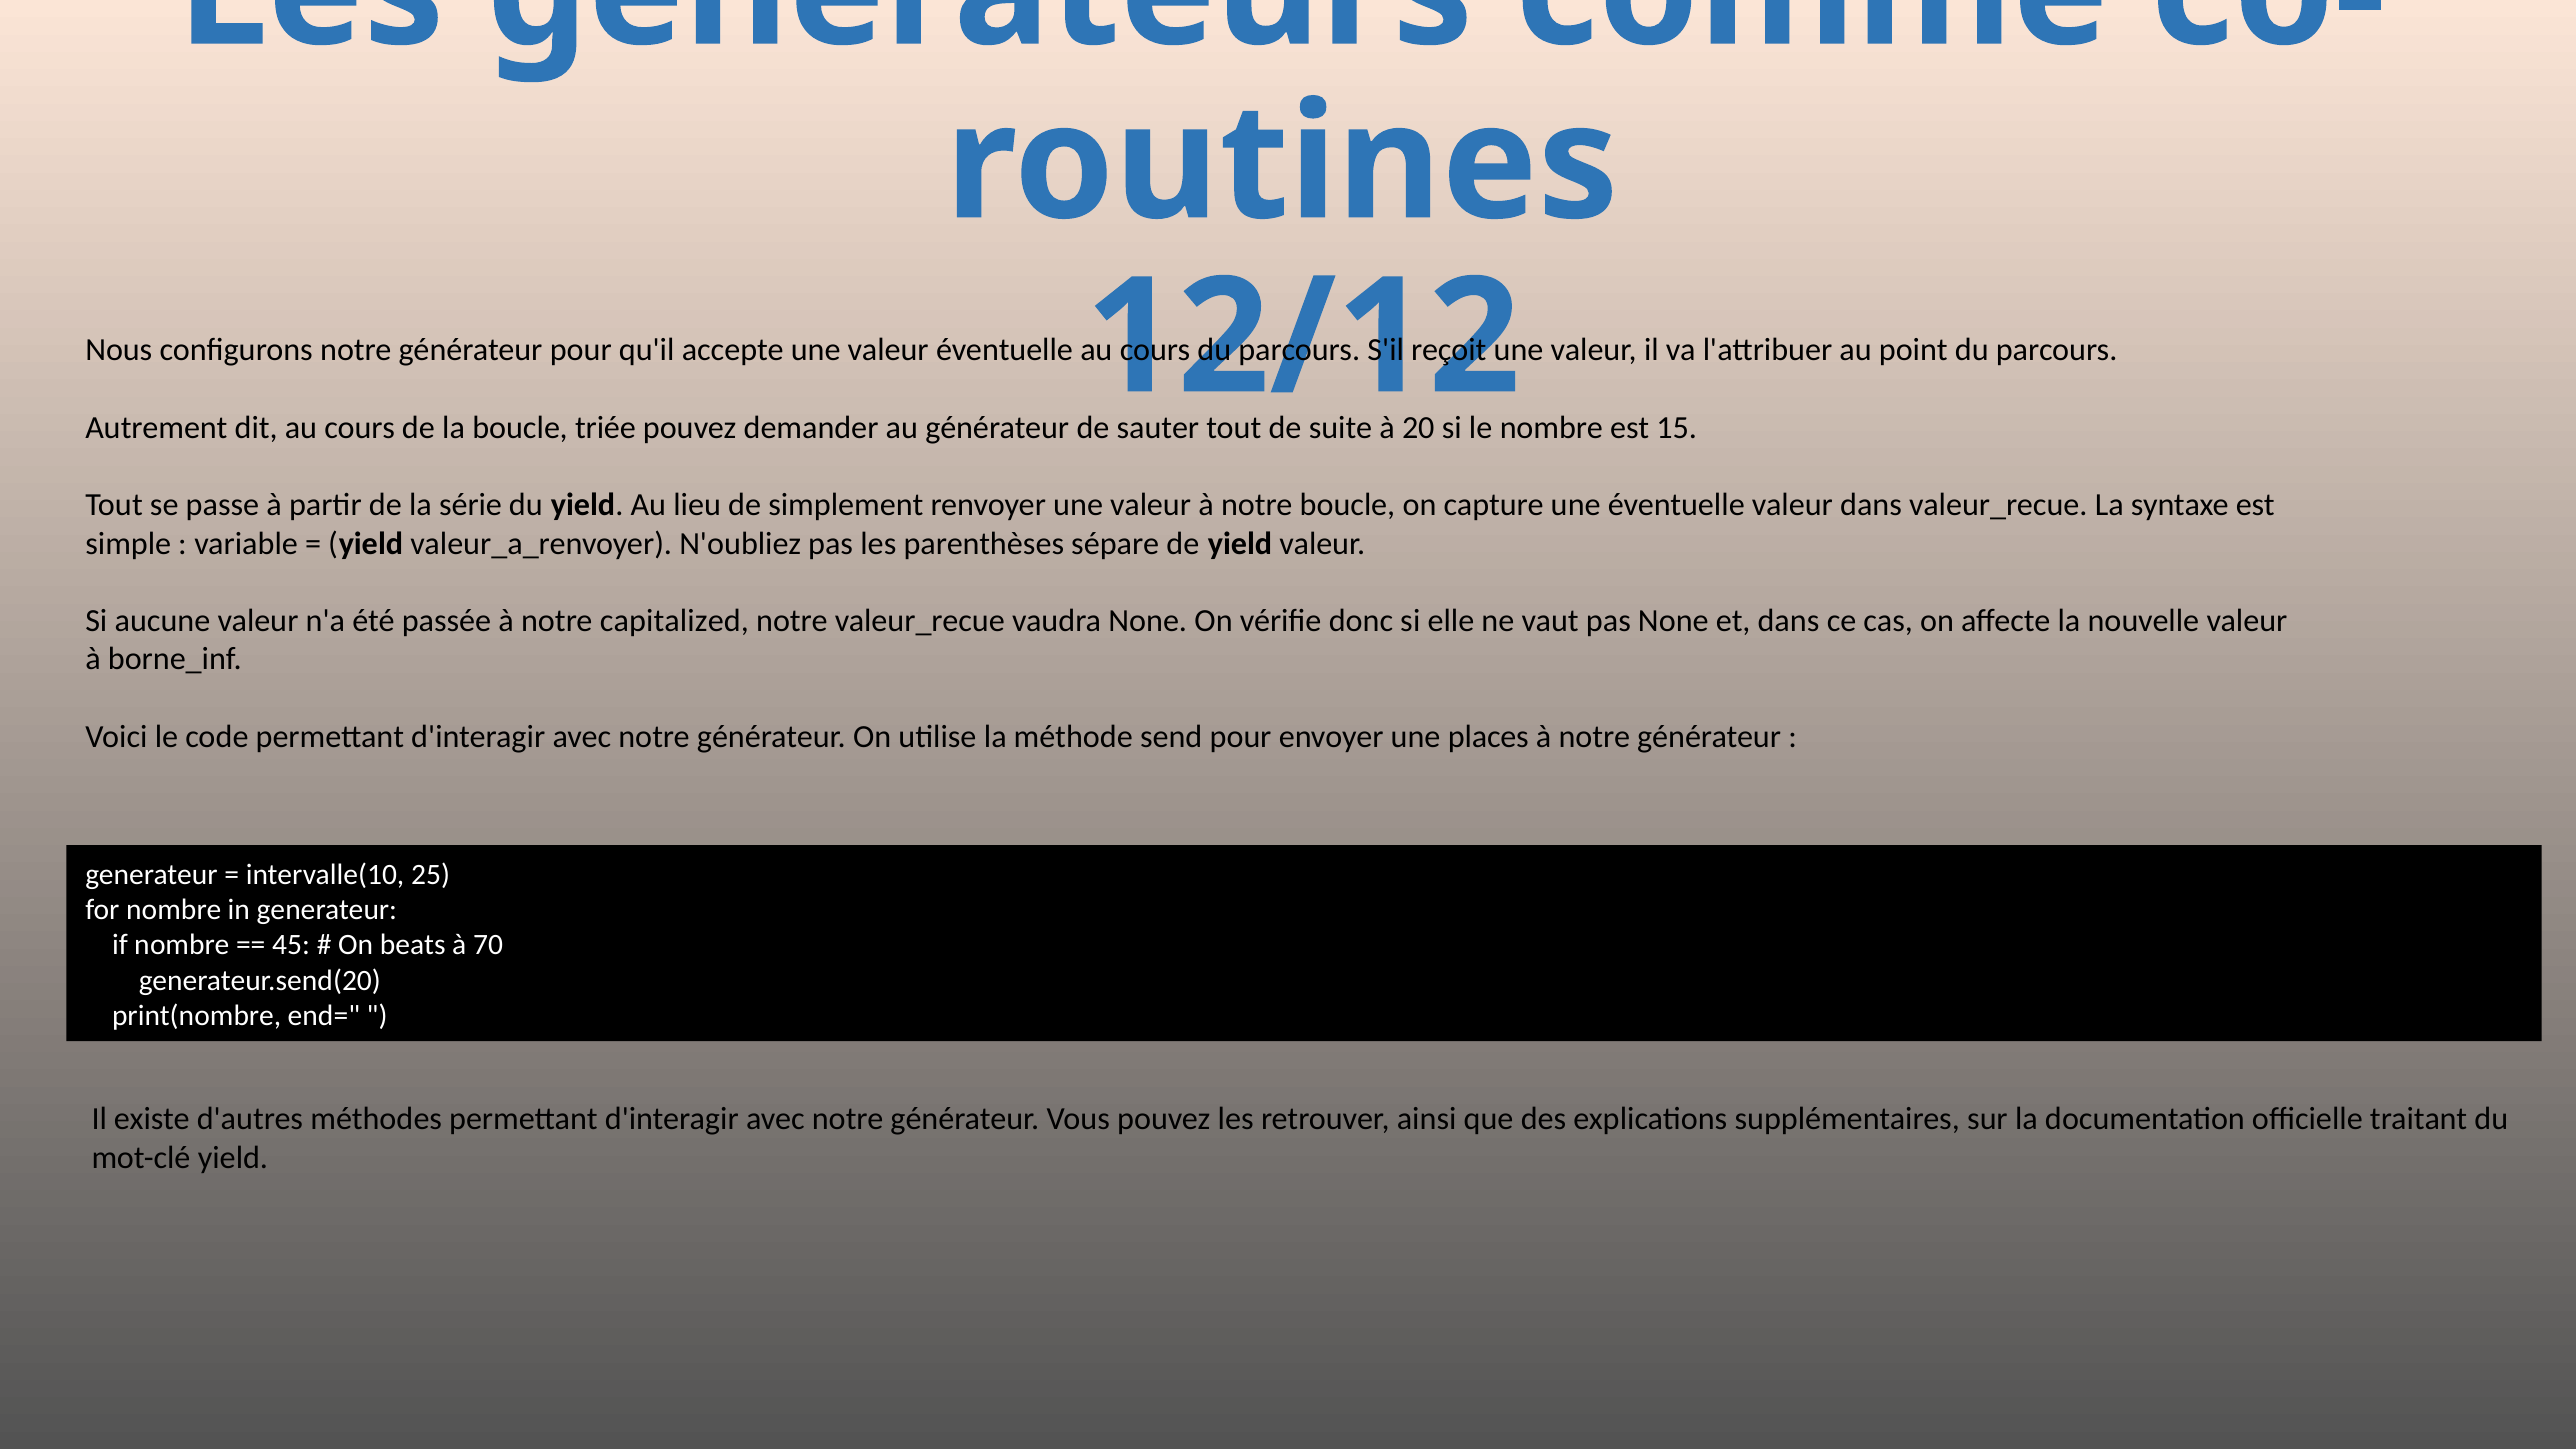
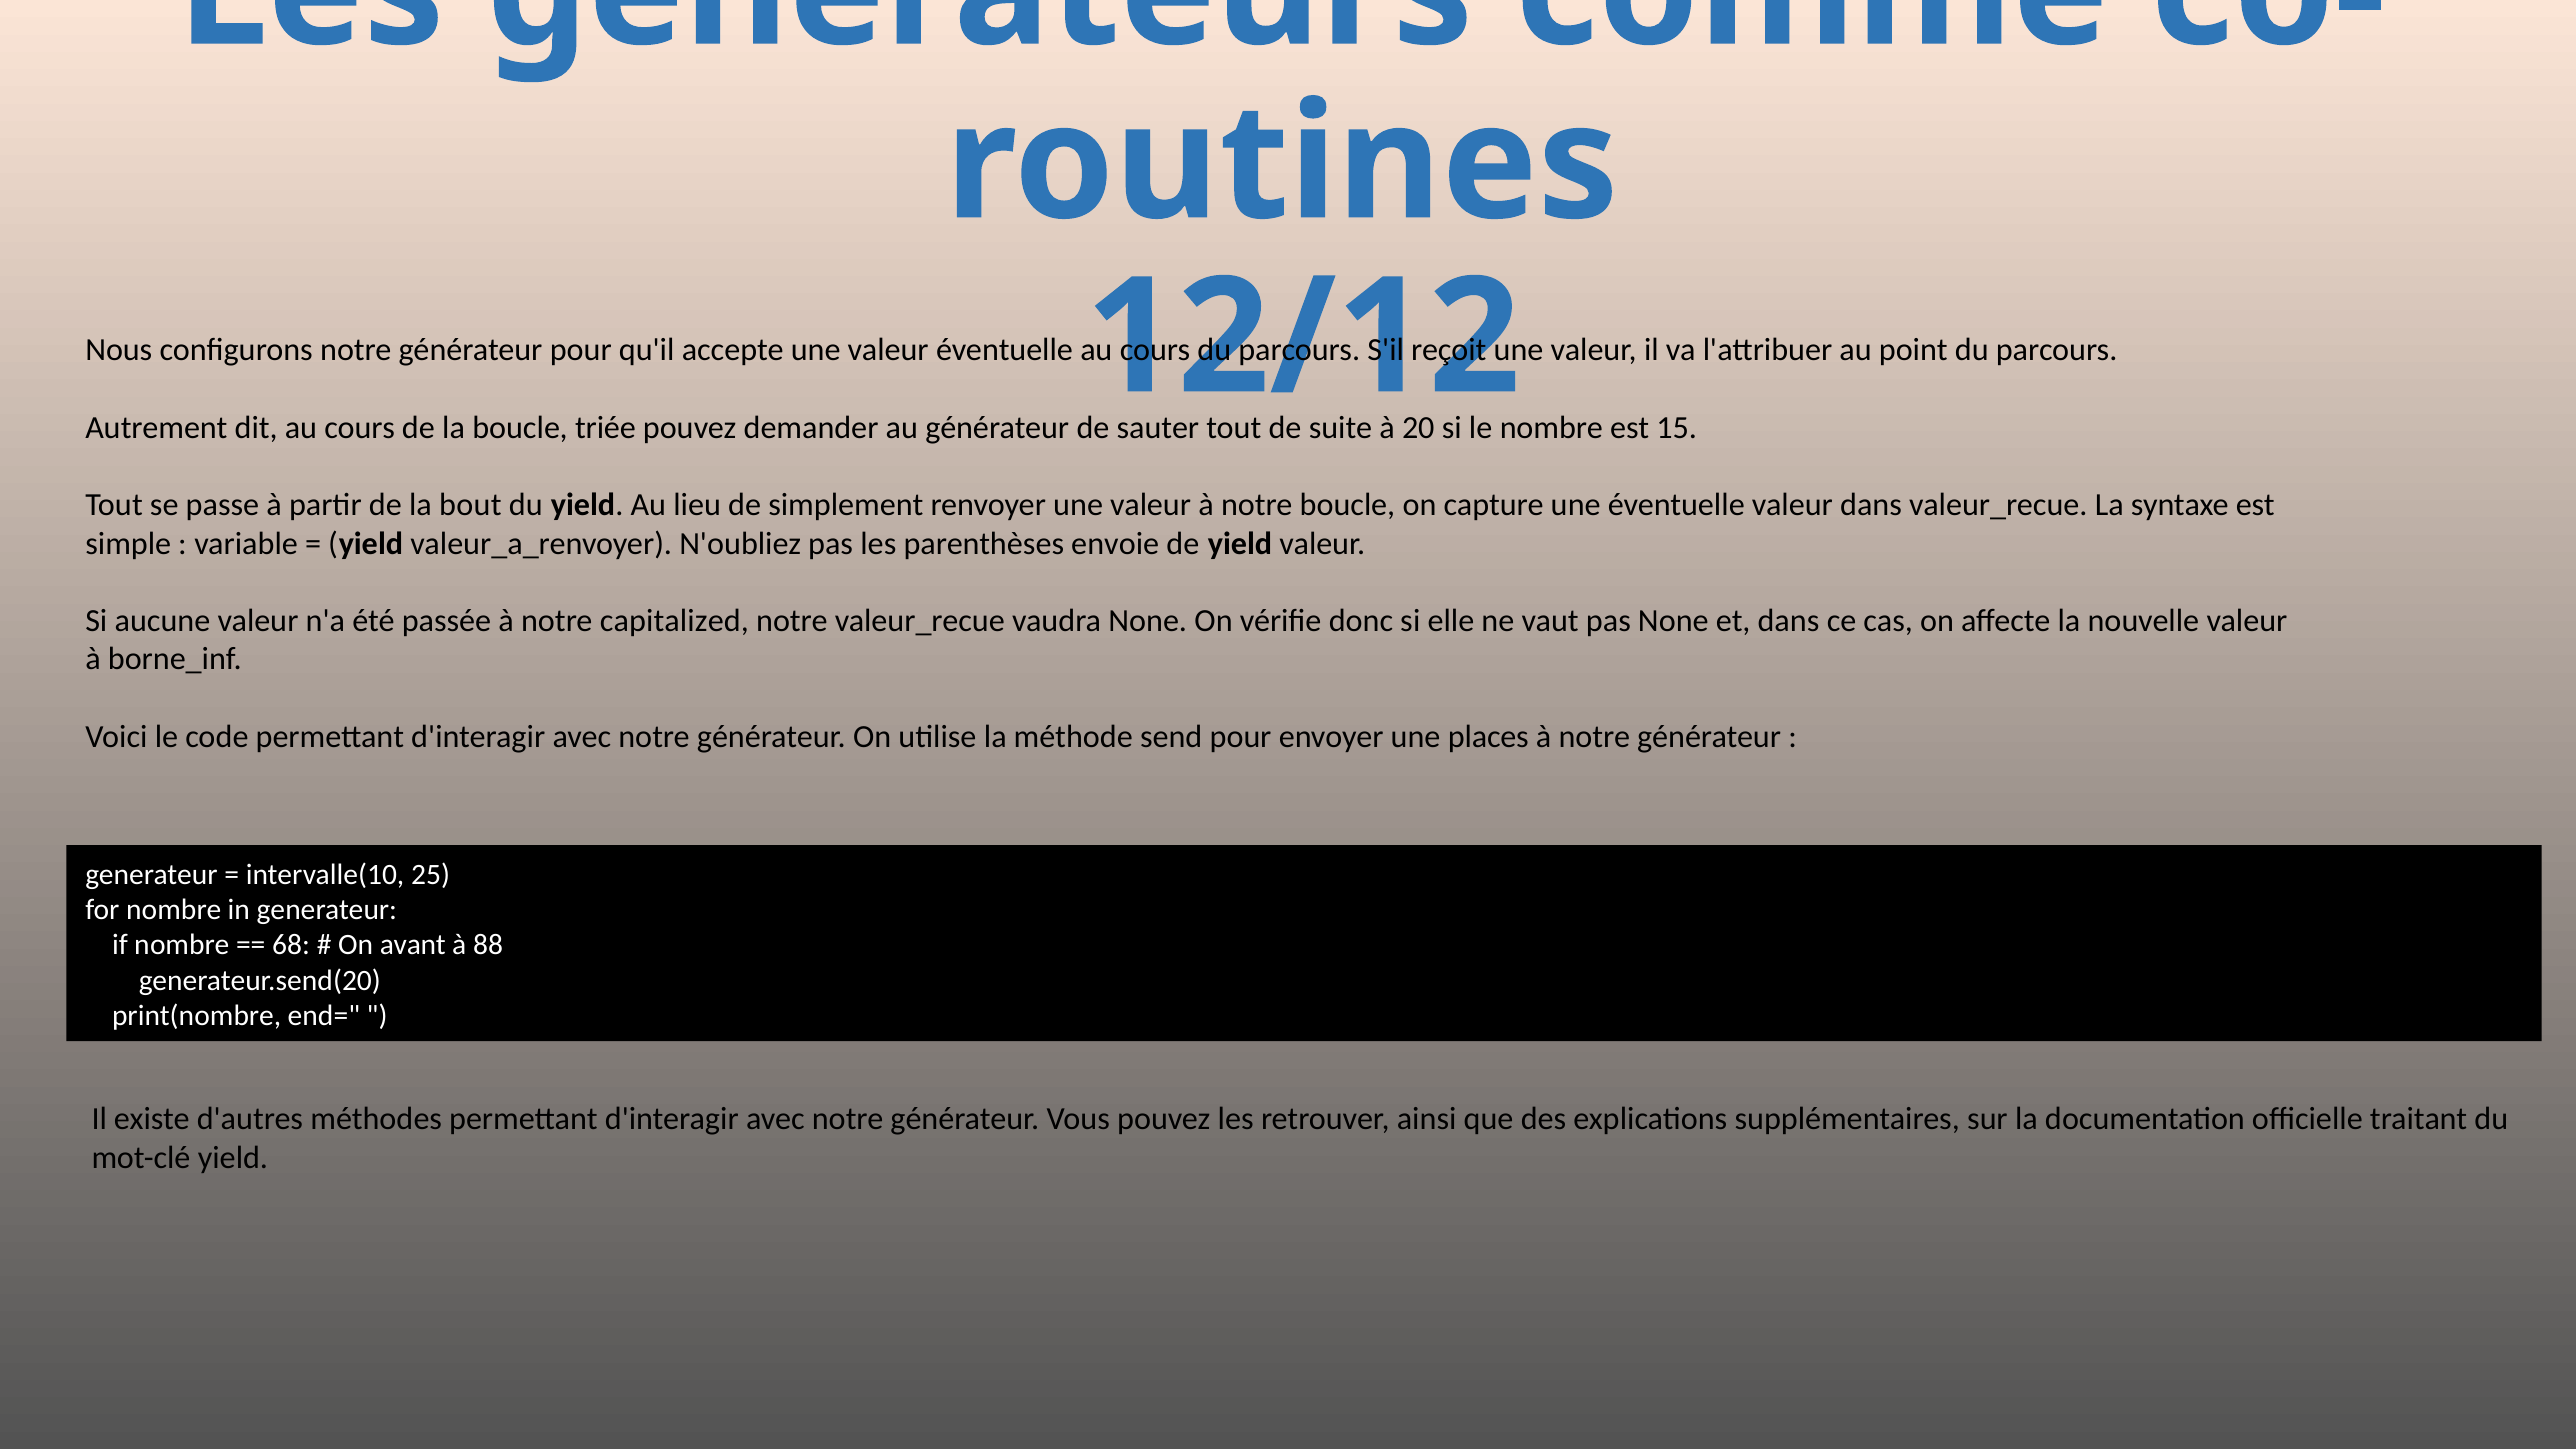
série: série -> bout (470, 505)
sépare: sépare -> envoie (1115, 543)
45: 45 -> 68 (291, 945)
beats: beats -> avant (413, 945)
70: 70 -> 88 (488, 945)
